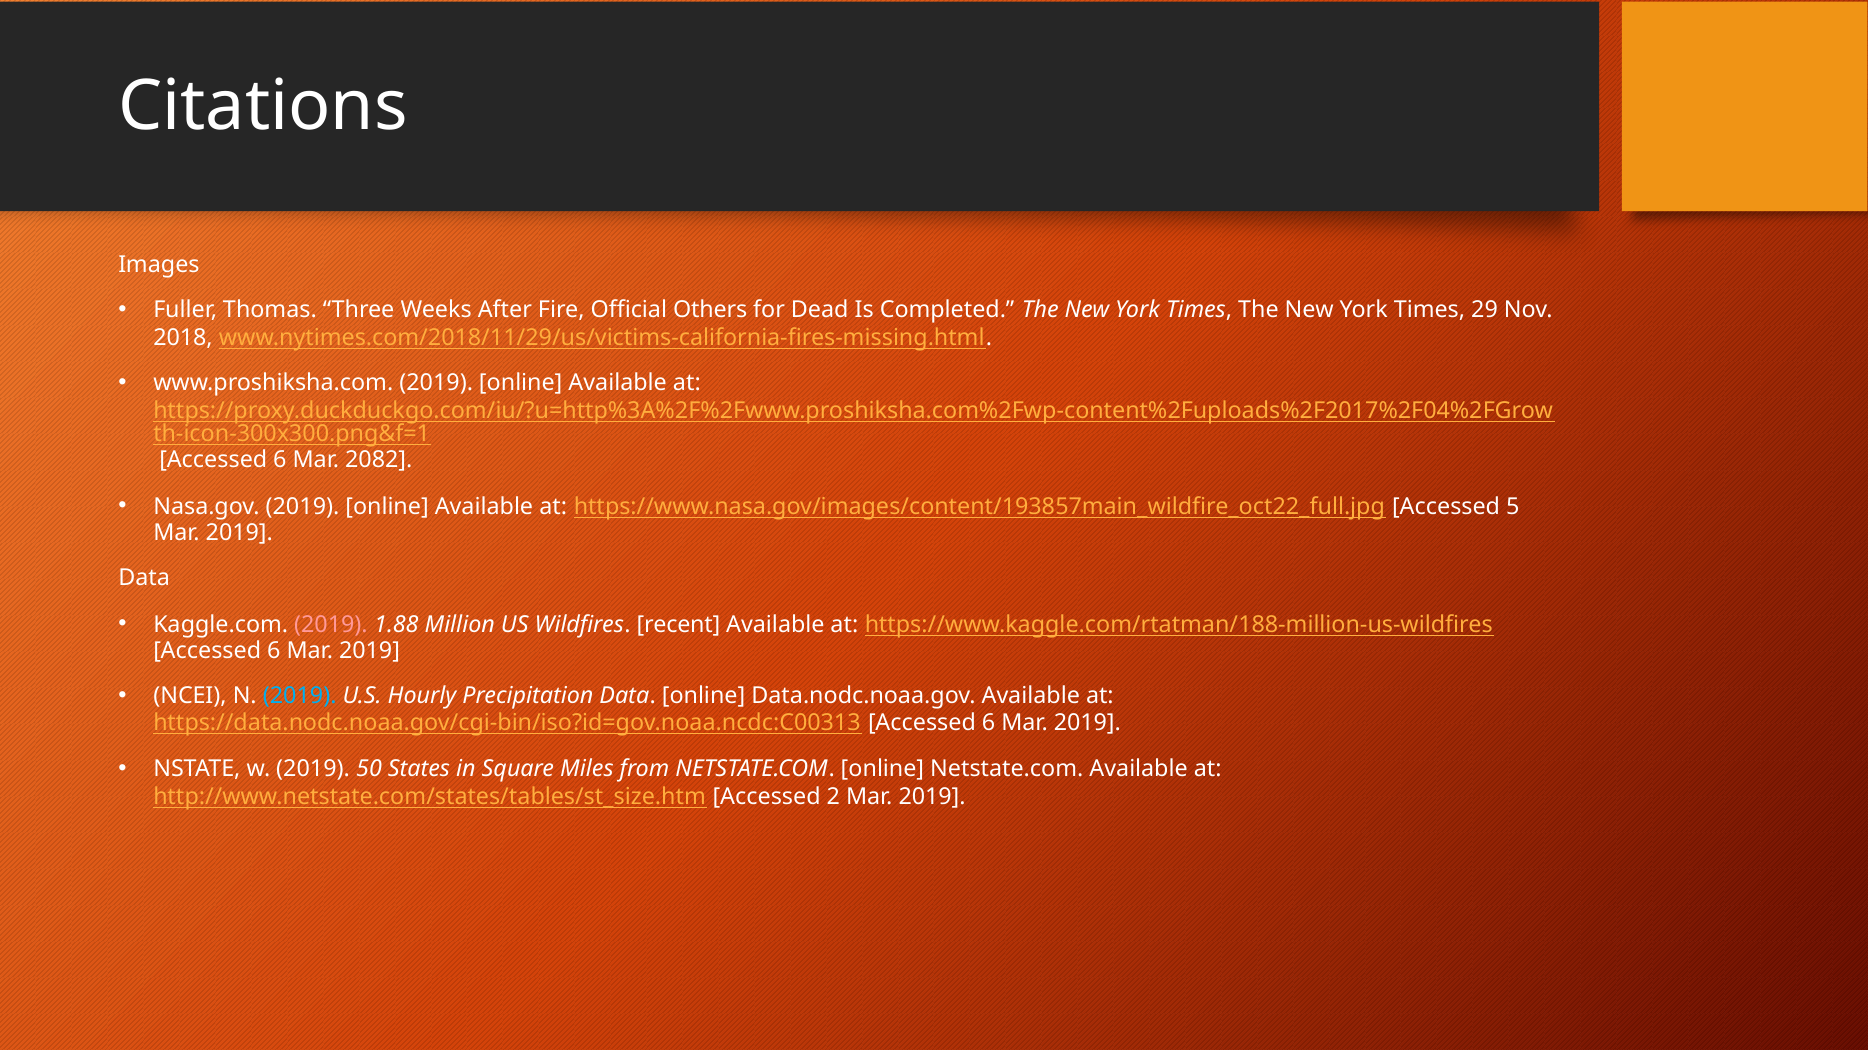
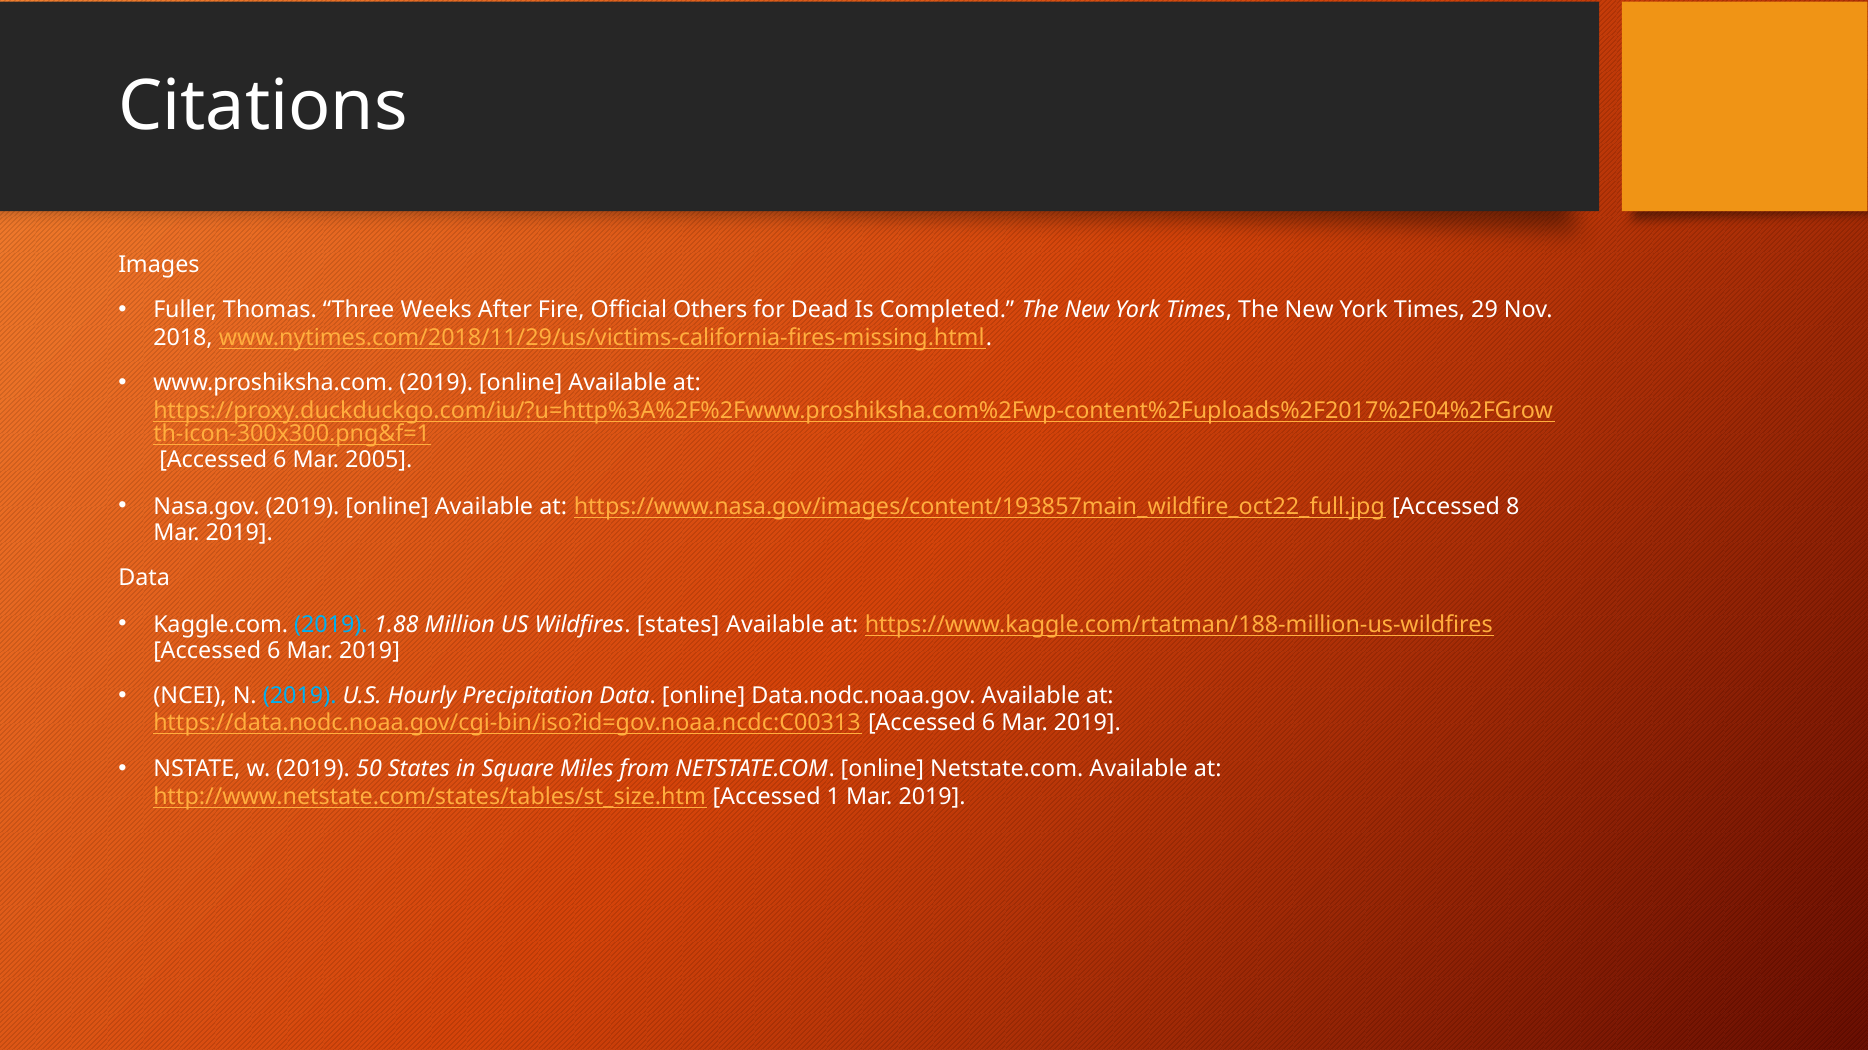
2082: 2082 -> 2005 (379, 460)
5: 5 -> 8 (1513, 507)
2019 colour: pink -> light blue (331, 625)
Wildfires recent: recent -> states (678, 625)
2: 2 -> 1 (833, 797)
